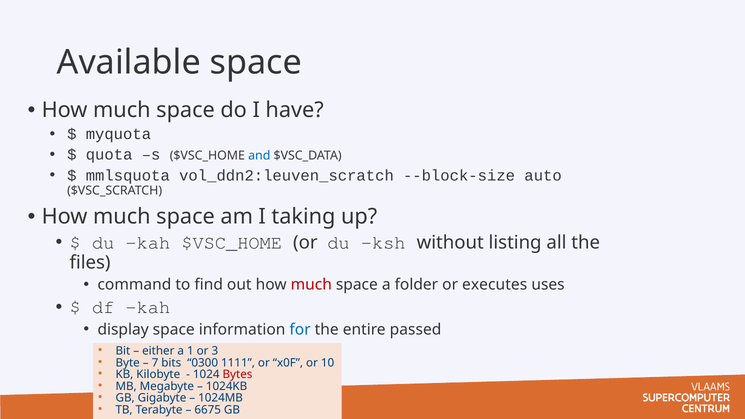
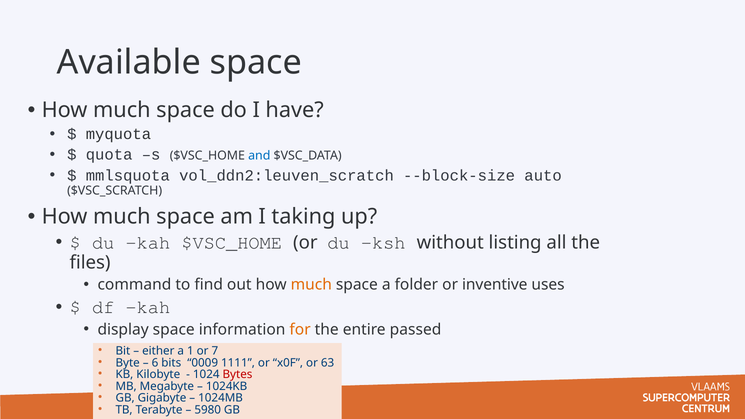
much colour: red -> orange (311, 285)
executes: executes -> inventive (495, 285)
for colour: blue -> orange (300, 329)
3: 3 -> 7 (215, 351)
7: 7 -> 6 (155, 363)
0300: 0300 -> 0009 (203, 363)
10: 10 -> 63 (328, 363)
6675: 6675 -> 5980 (208, 410)
